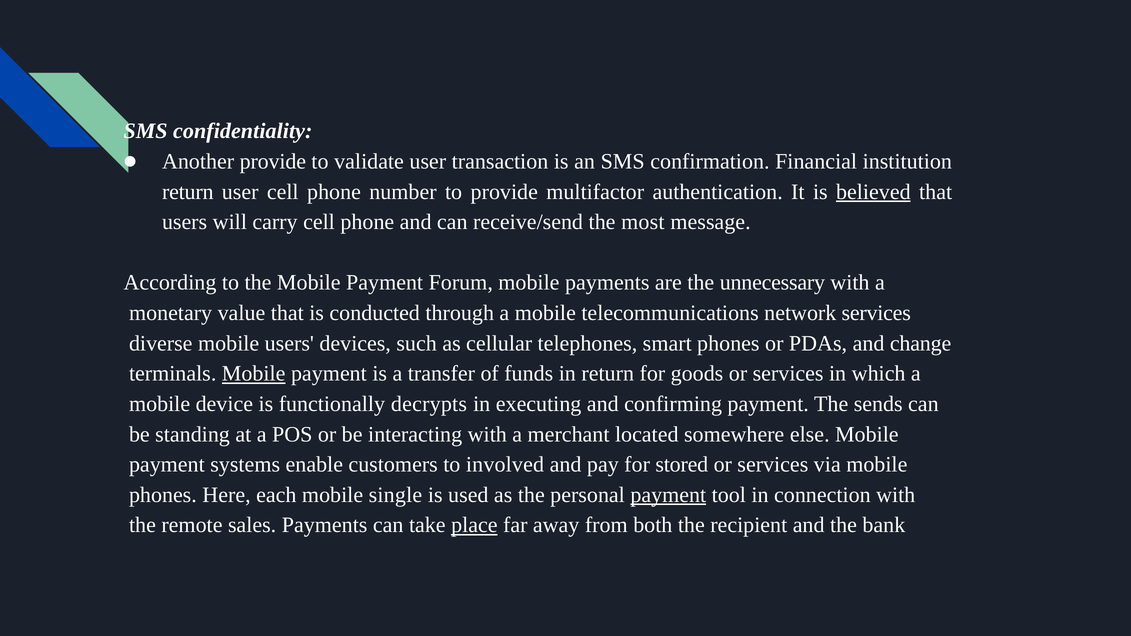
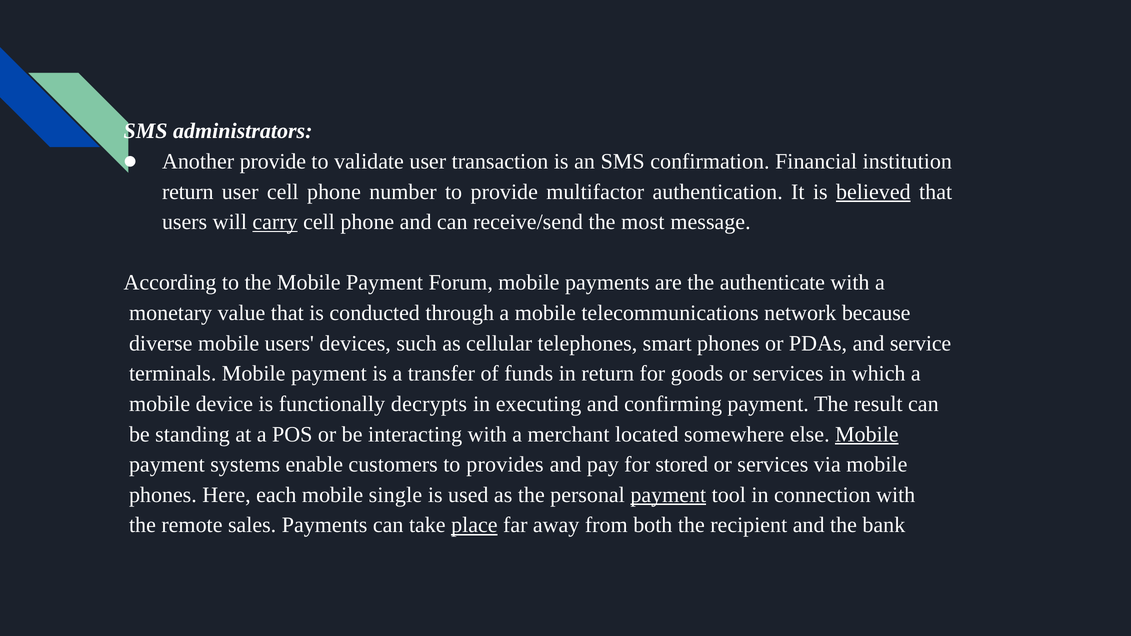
confidentiality: confidentiality -> administrators (243, 131)
carry underline: none -> present (275, 222)
unnecessary: unnecessary -> authenticate (772, 283)
network services: services -> because (876, 313)
change: change -> service (921, 343)
Mobile underline: present -> none (254, 374)
sends: sends -> result (878, 404)
Mobile underline: none -> present (867, 434)
involved: involved -> provides (505, 465)
